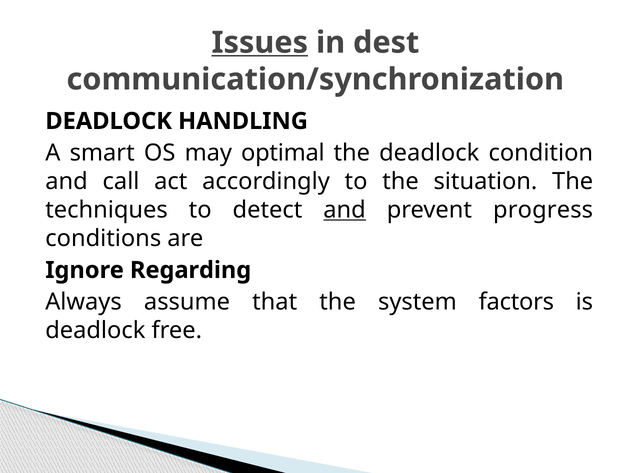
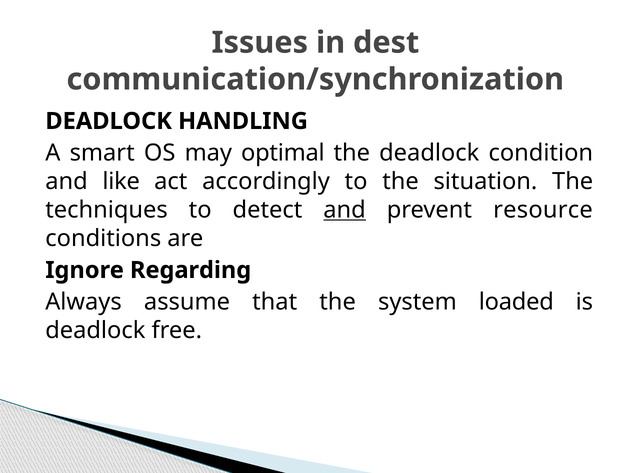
Issues underline: present -> none (260, 43)
call: call -> like (121, 182)
progress: progress -> resource (543, 210)
factors: factors -> loaded (516, 302)
